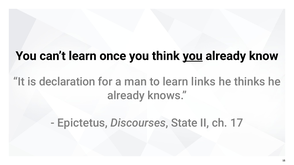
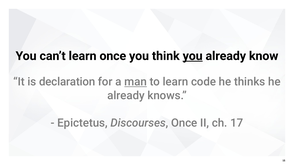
man underline: none -> present (136, 82)
links: links -> code (204, 82)
Discourses State: State -> Once (184, 123)
